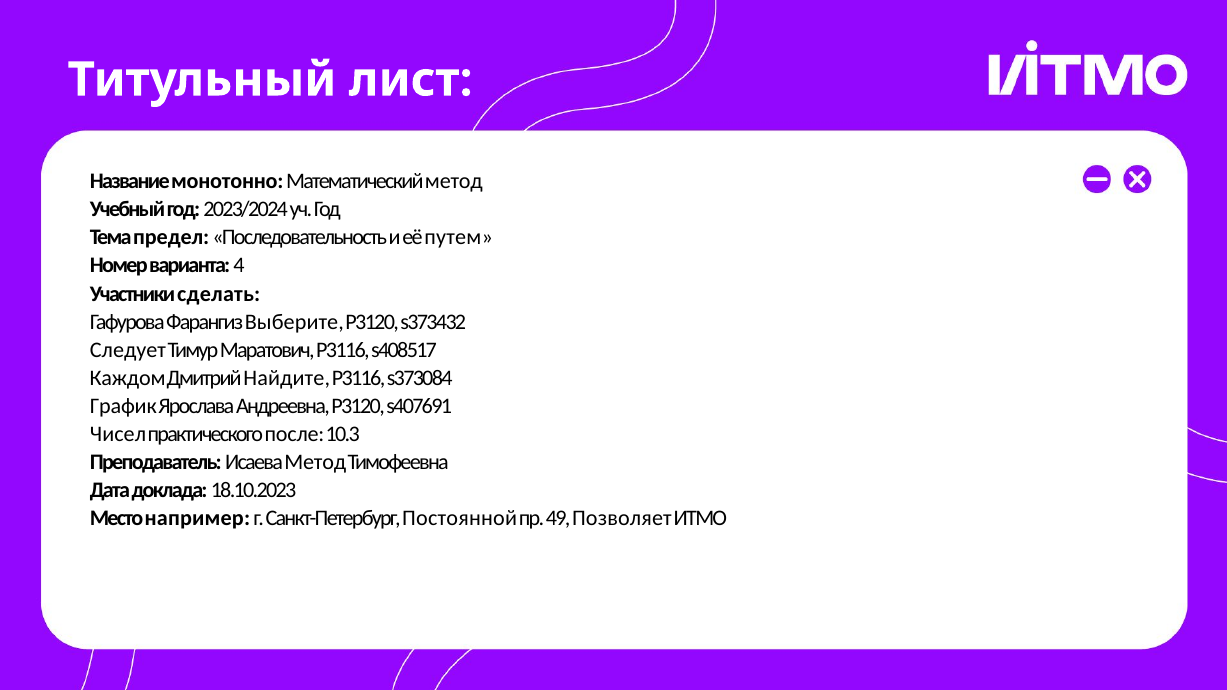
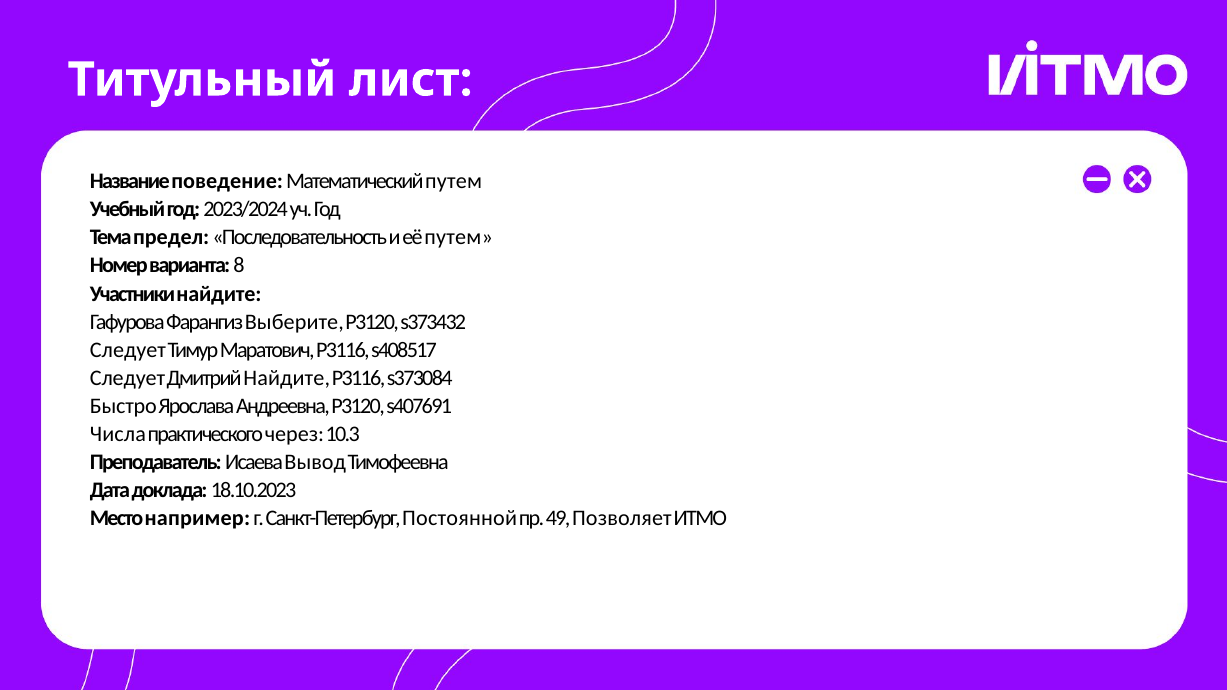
монотонно: монотонно -> поведение (227, 181)
Математический метод: метод -> путем (454, 181)
4: 4 -> 8 (239, 266)
Участники сделать: сделать -> найдите (219, 294)
Каждом: Каждом -> Следует (128, 378)
График: График -> Быстро (123, 406)
Чисел: Чисел -> Числа (118, 434)
после: после -> через (294, 434)
Исаева Метод: Метод -> Вывод (315, 462)
